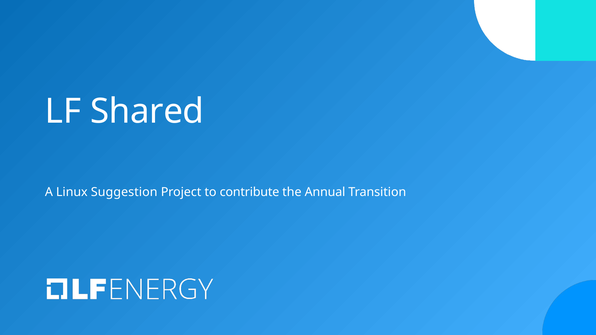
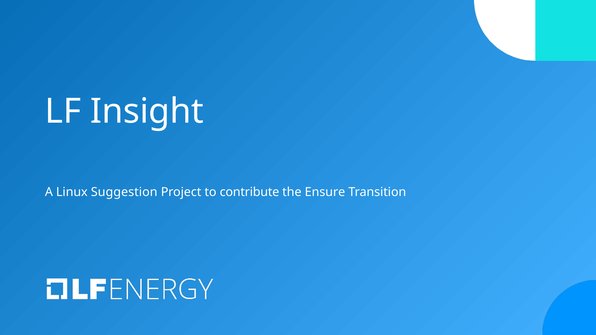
Shared: Shared -> Insight (147, 112)
Annual: Annual -> Ensure (325, 192)
